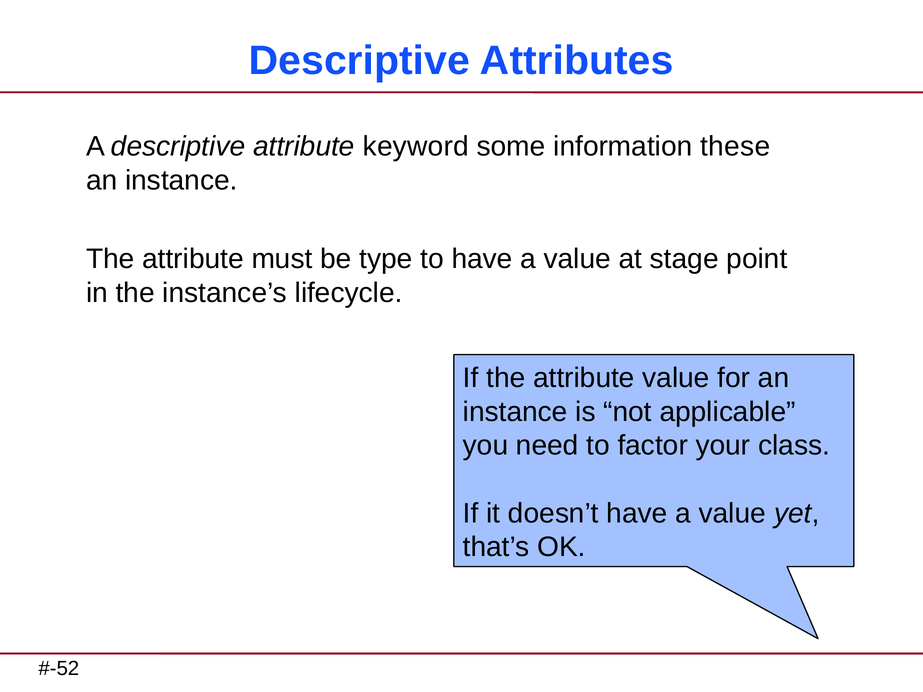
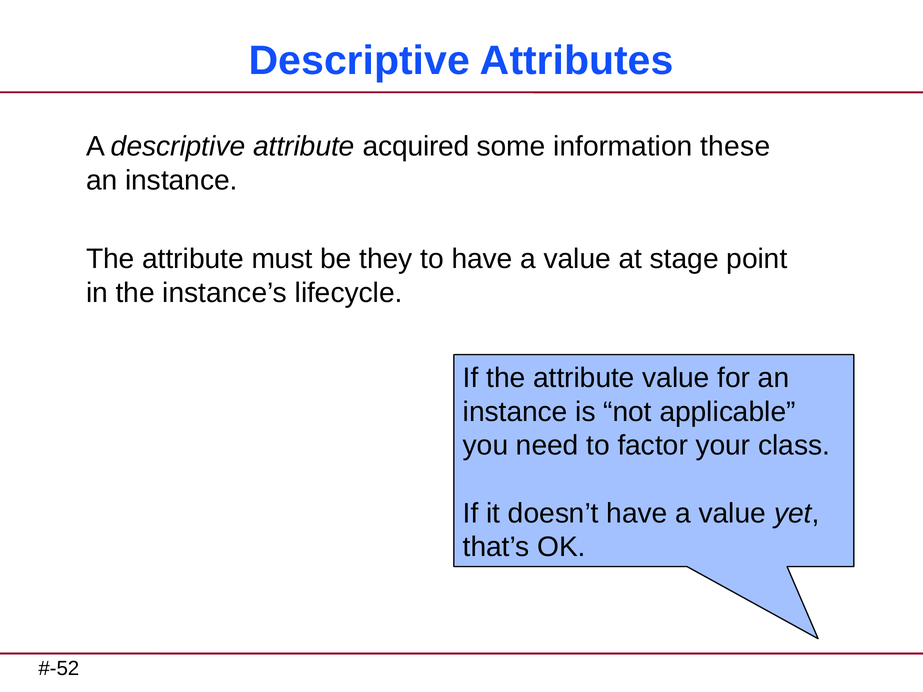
keyword: keyword -> acquired (416, 146)
type: type -> they (386, 259)
